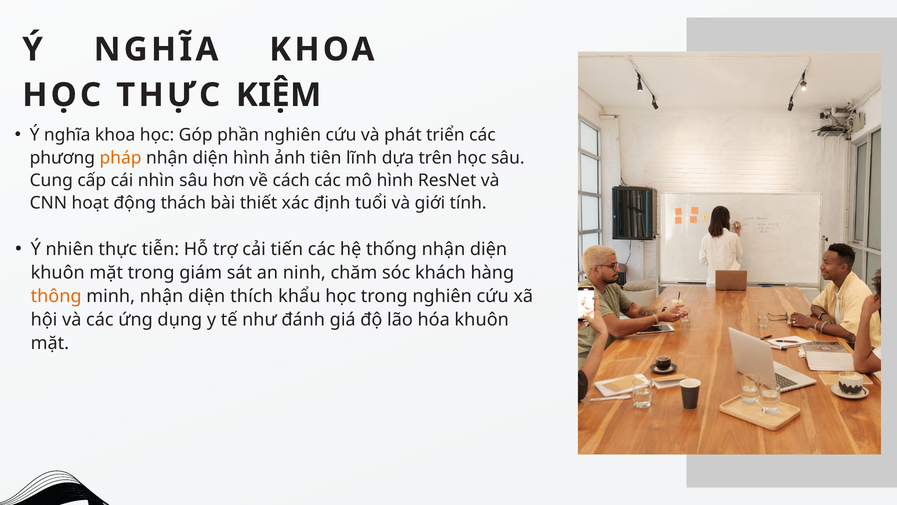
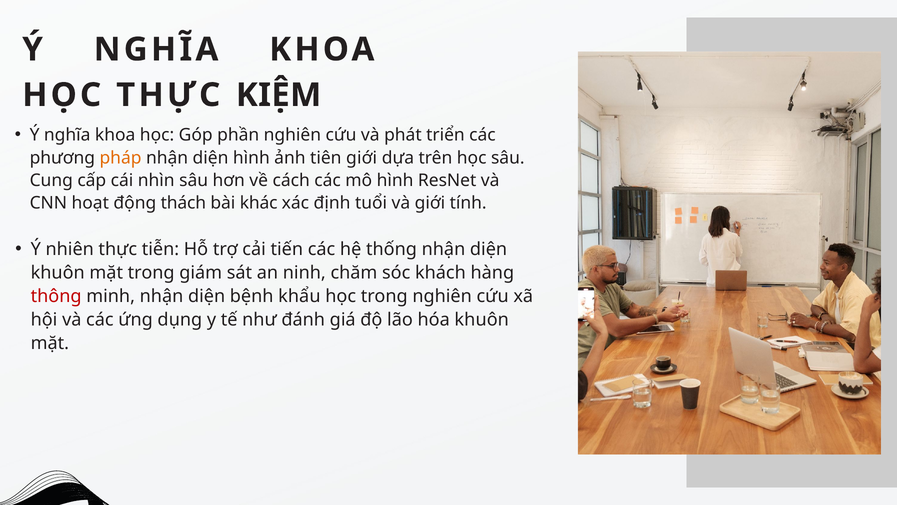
tiên lĩnh: lĩnh -> giới (362, 158)
thiết: thiết -> khác (259, 203)
thông colour: orange -> red (56, 296)
thích: thích -> bệnh (252, 296)
